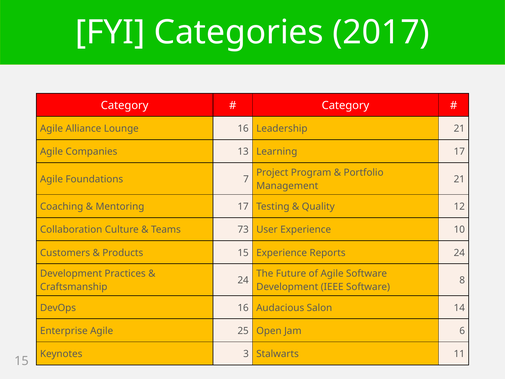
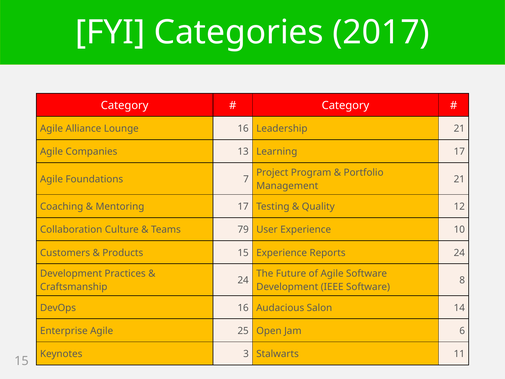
73: 73 -> 79 (243, 230)
